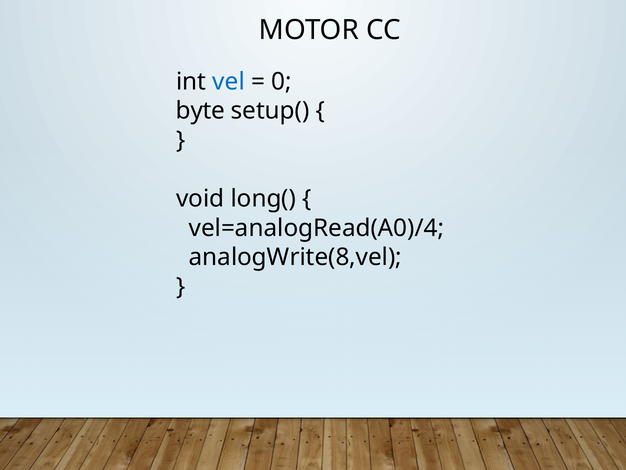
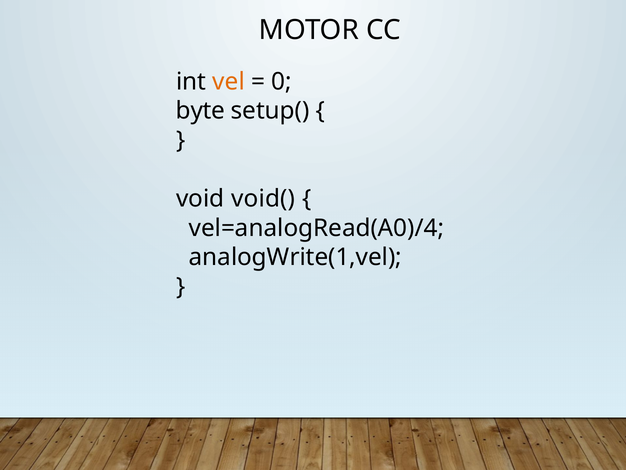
vel colour: blue -> orange (229, 82)
long(: long( -> void( (263, 198)
analogWrite(8,vel: analogWrite(8,vel -> analogWrite(1,vel (295, 257)
